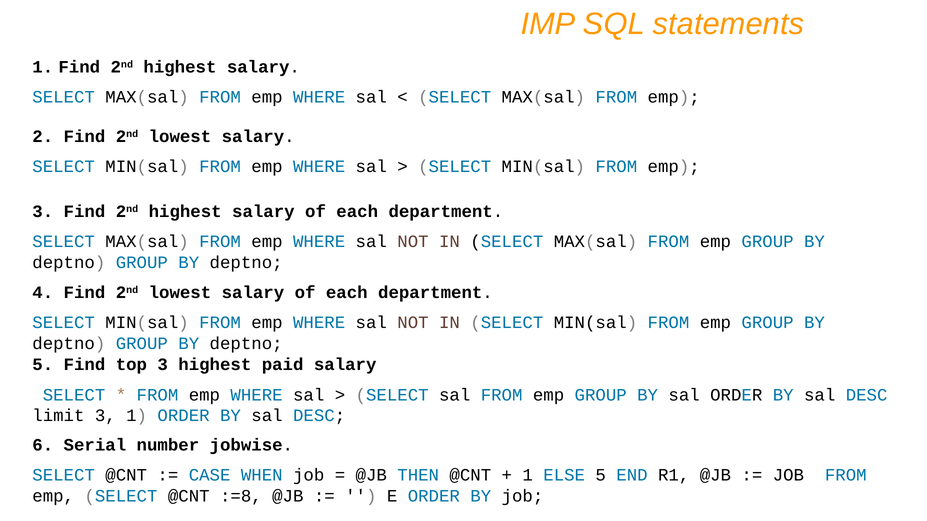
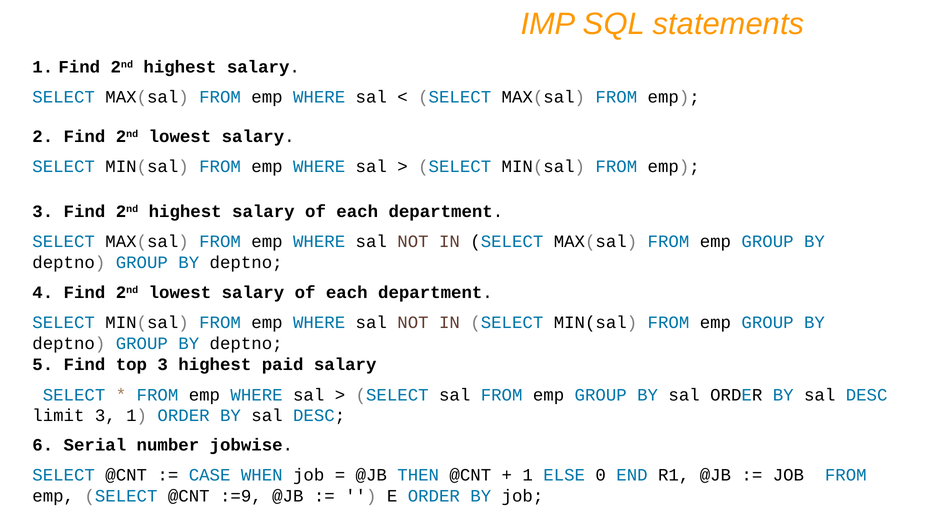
ELSE 5: 5 -> 0 (601, 476)
:=8: :=8 -> :=9 (241, 496)
